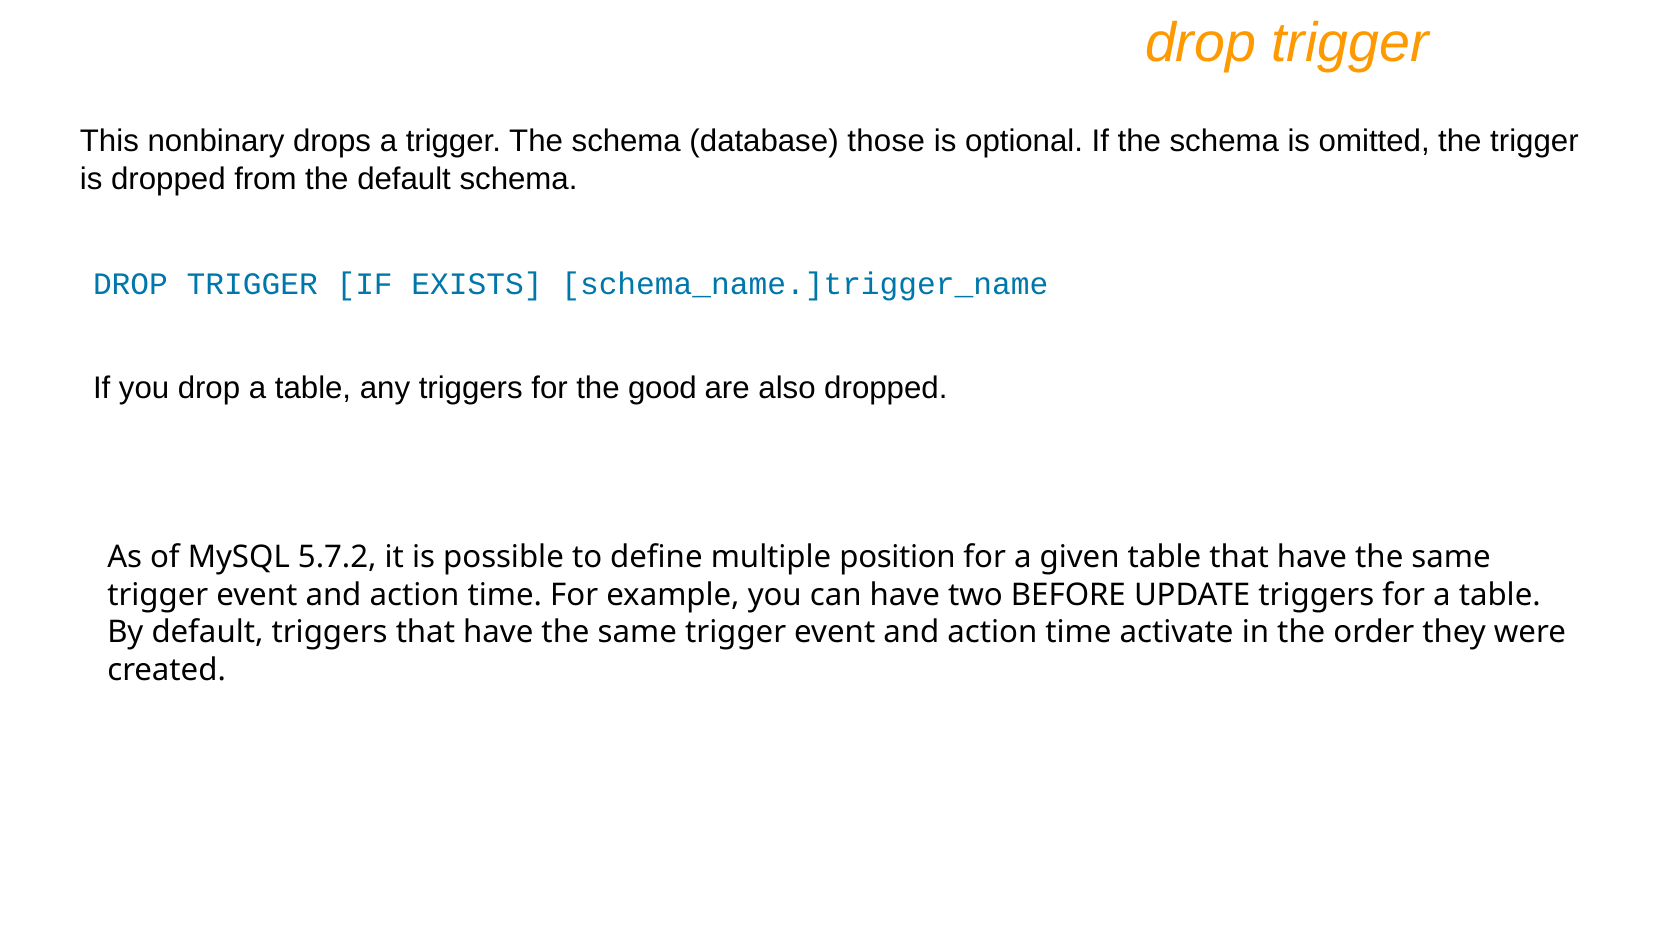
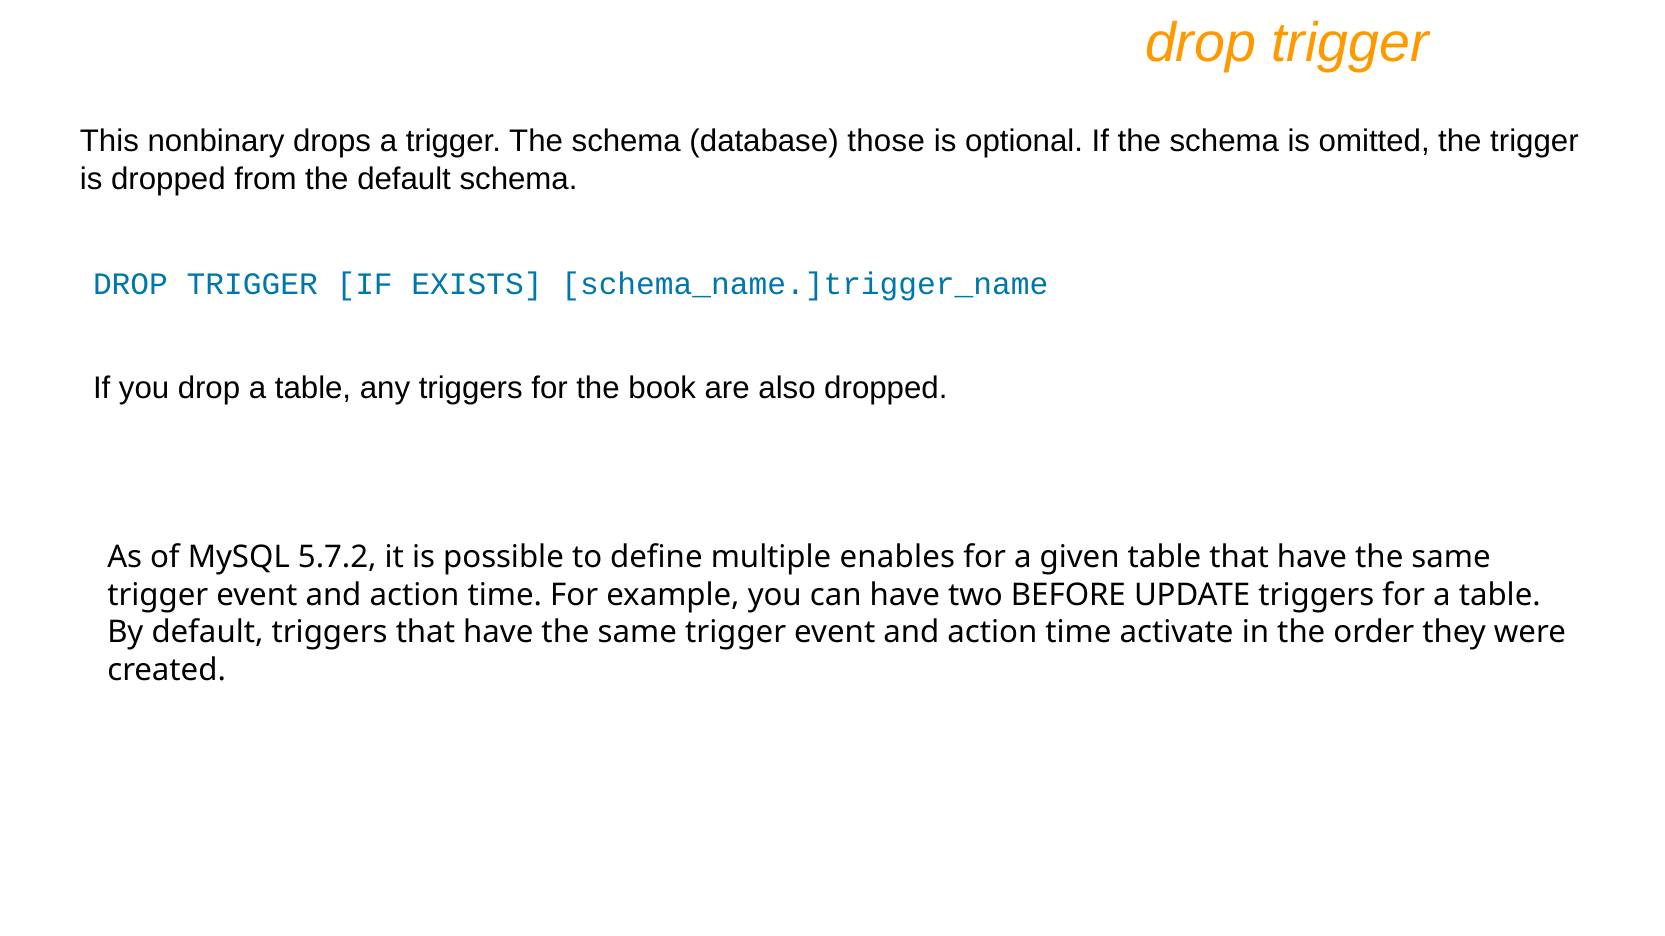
good: good -> book (662, 389)
position: position -> enables (897, 558)
